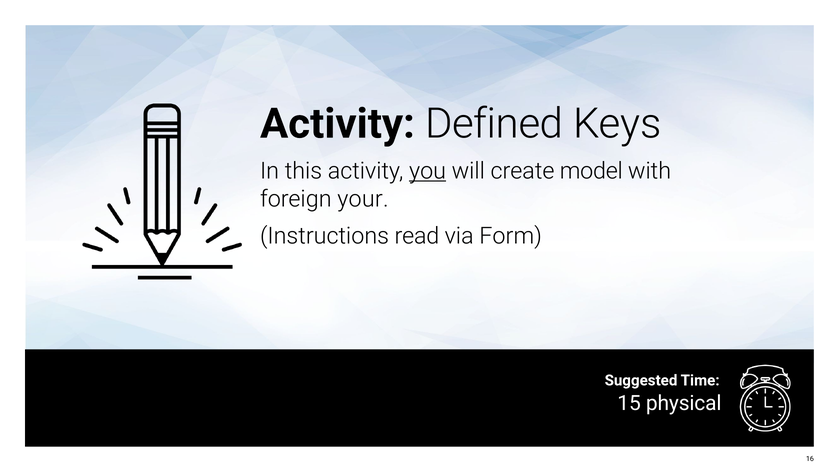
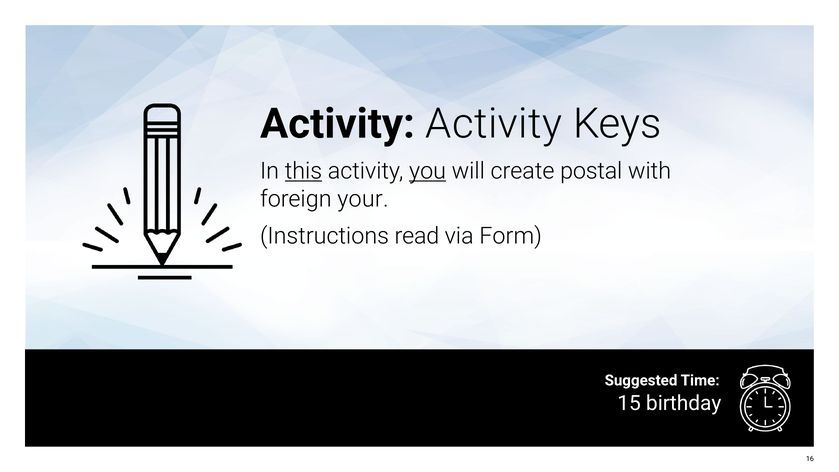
Activity Defined: Defined -> Activity (494, 124)
this underline: none -> present (303, 171)
model: model -> postal (591, 171)
physical: physical -> birthday (684, 403)
